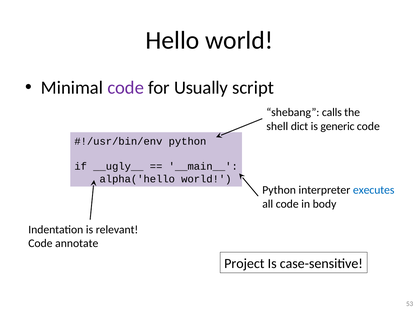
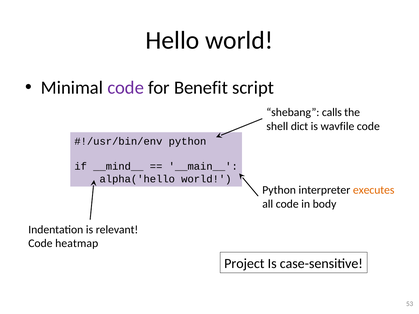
Usually: Usually -> Benefit (201, 88)
generic: generic -> wavfile (337, 127)
__ugly__: __ugly__ -> __mind__ (118, 167)
executes colour: blue -> orange (374, 190)
annotate: annotate -> heatmap (77, 244)
